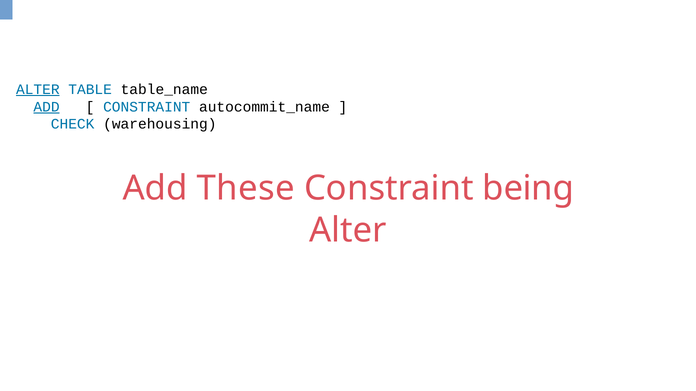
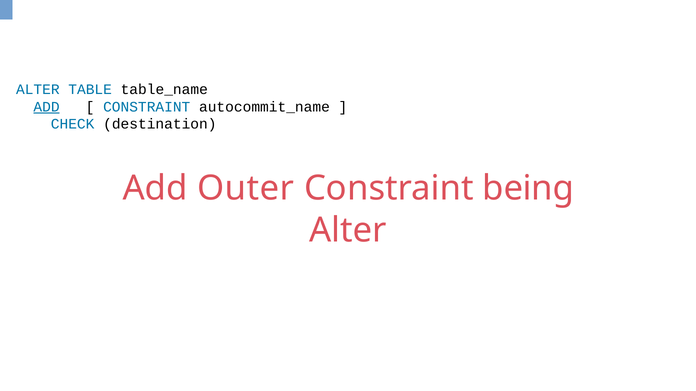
ALTER underline: present -> none (38, 90)
warehousing: warehousing -> destination (160, 124)
These: These -> Outer (246, 189)
